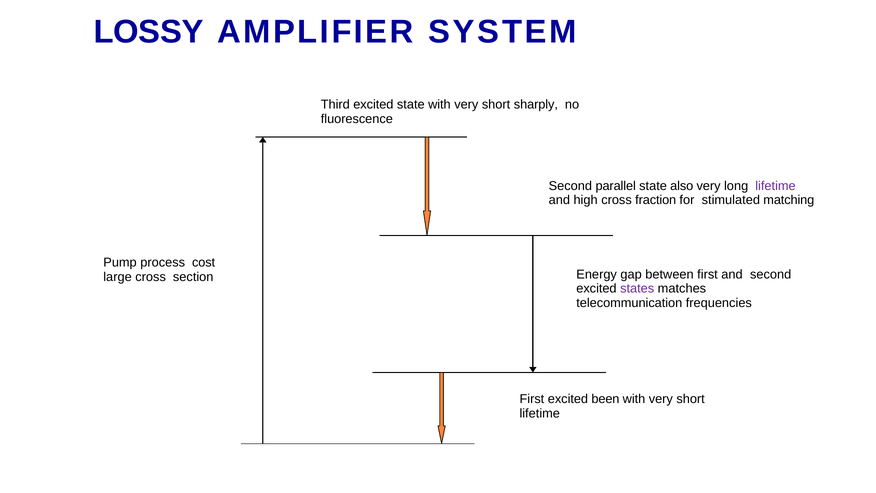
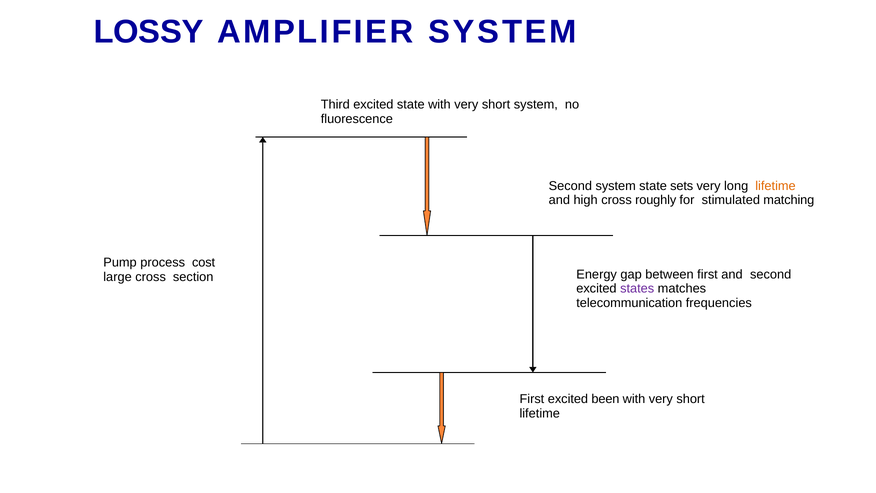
short sharply: sharply -> system (536, 105)
Second parallel: parallel -> system (616, 186)
also: also -> sets (682, 186)
lifetime colour: purple -> orange (776, 186)
fraction: fraction -> roughly (656, 200)
